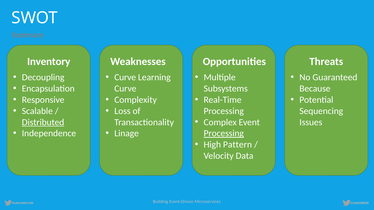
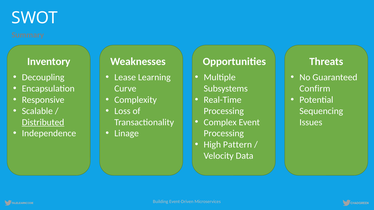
Curve: Curve -> Lease (125, 78)
Because: Because -> Confirm (315, 89)
Processing underline: present -> none (224, 134)
